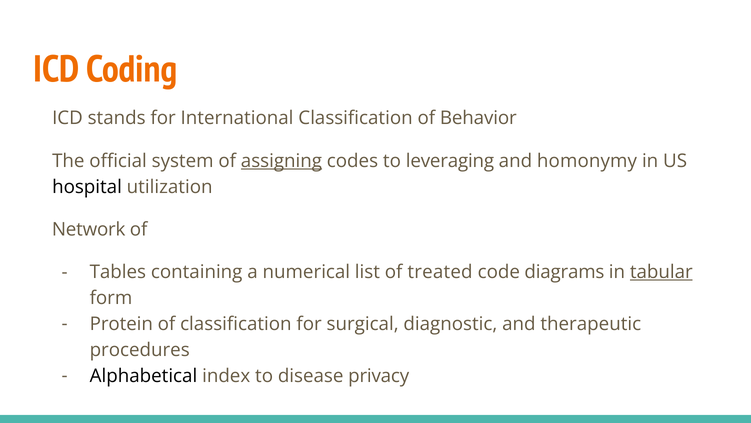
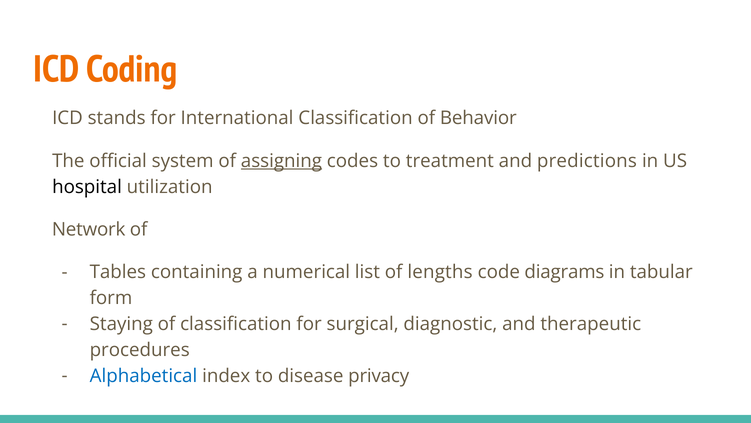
leveraging: leveraging -> treatment (450, 161)
homonymy: homonymy -> predictions (587, 161)
treated: treated -> lengths (440, 272)
tabular underline: present -> none (661, 272)
Protein: Protein -> Staying (121, 324)
Alphabetical colour: black -> blue (143, 375)
